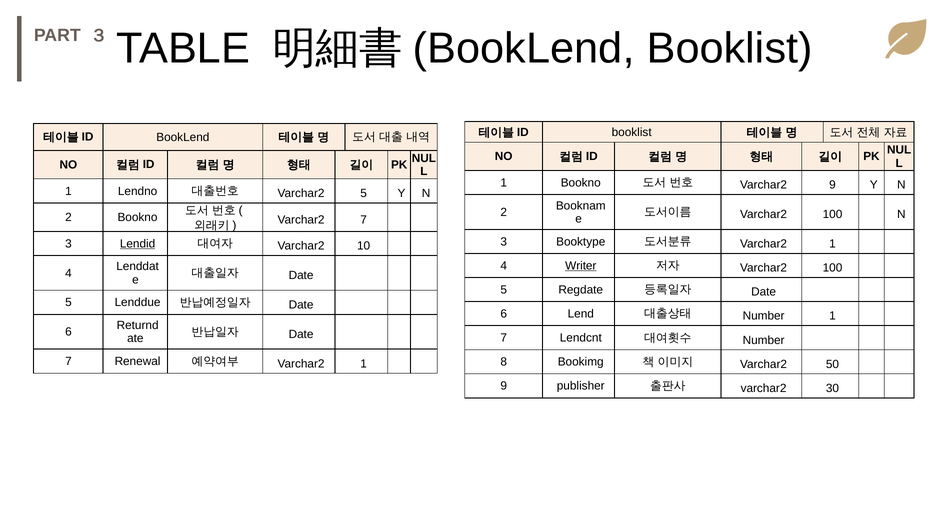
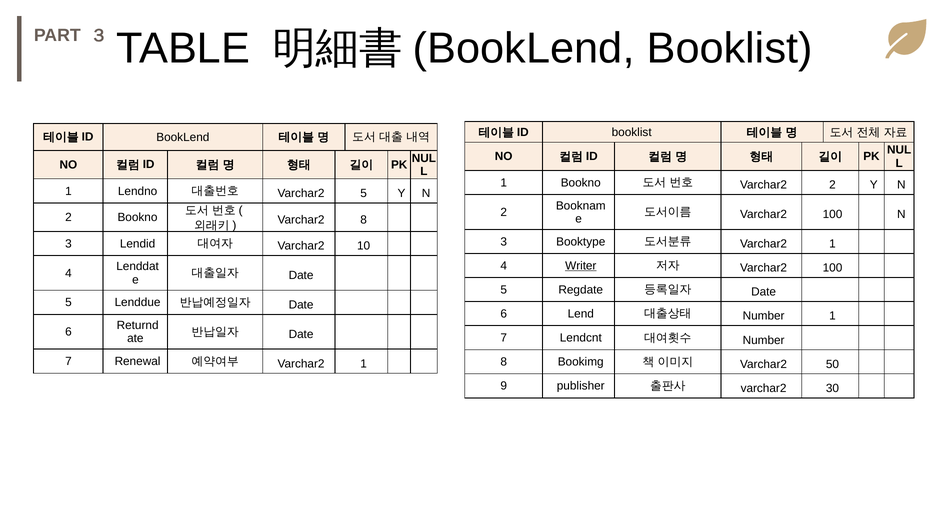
Varchar2 9: 9 -> 2 (833, 185)
Varchar2 7: 7 -> 8 (364, 220)
Lendid underline: present -> none (138, 244)
